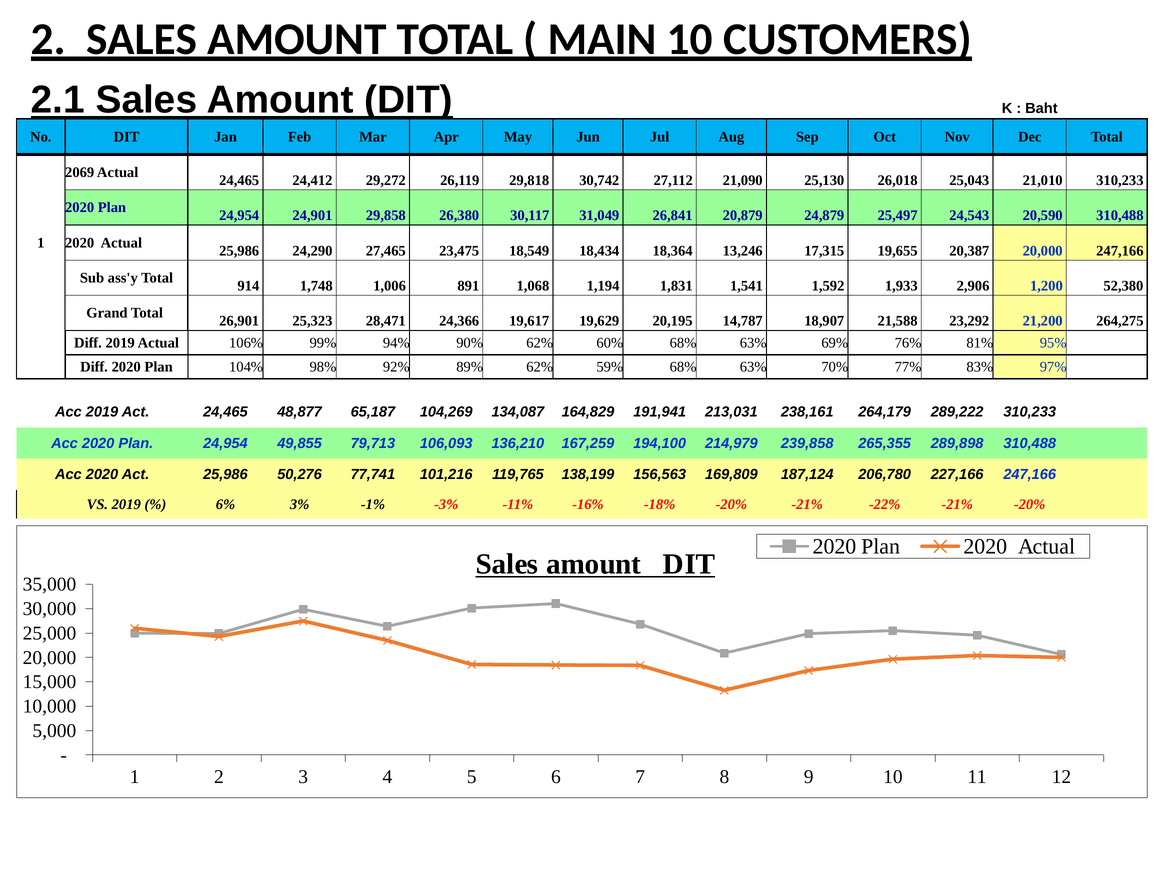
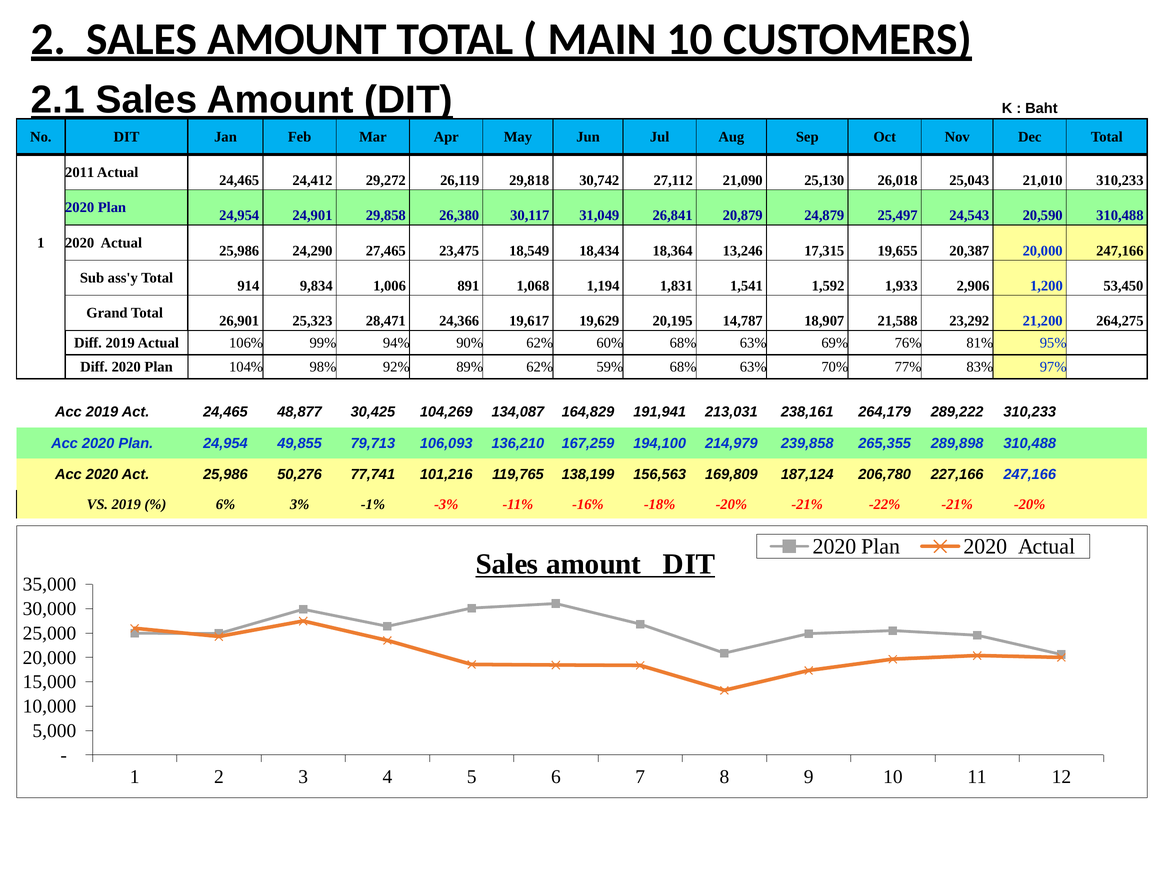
2069: 2069 -> 2011 (80, 172)
1,748: 1,748 -> 9,834 (316, 286)
52,380: 52,380 -> 53,450 (1123, 286)
65,187: 65,187 -> 30,425 (373, 412)
